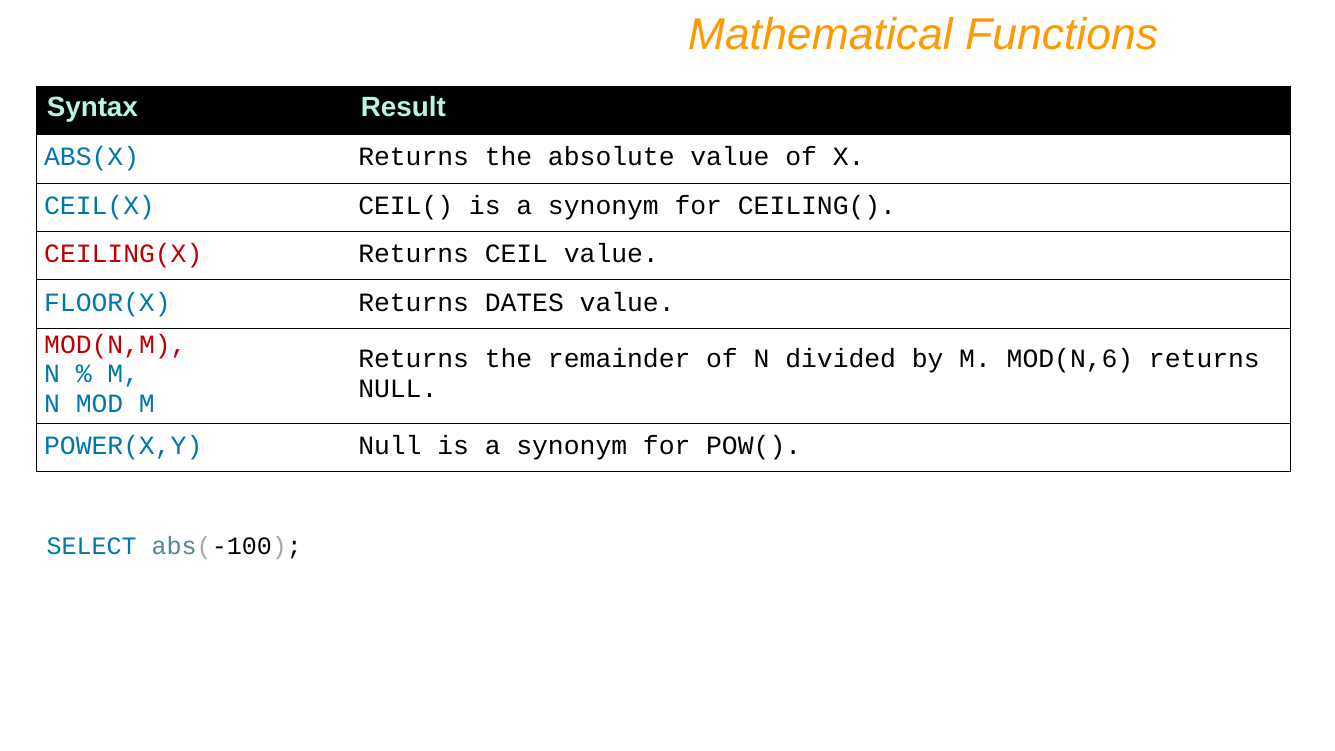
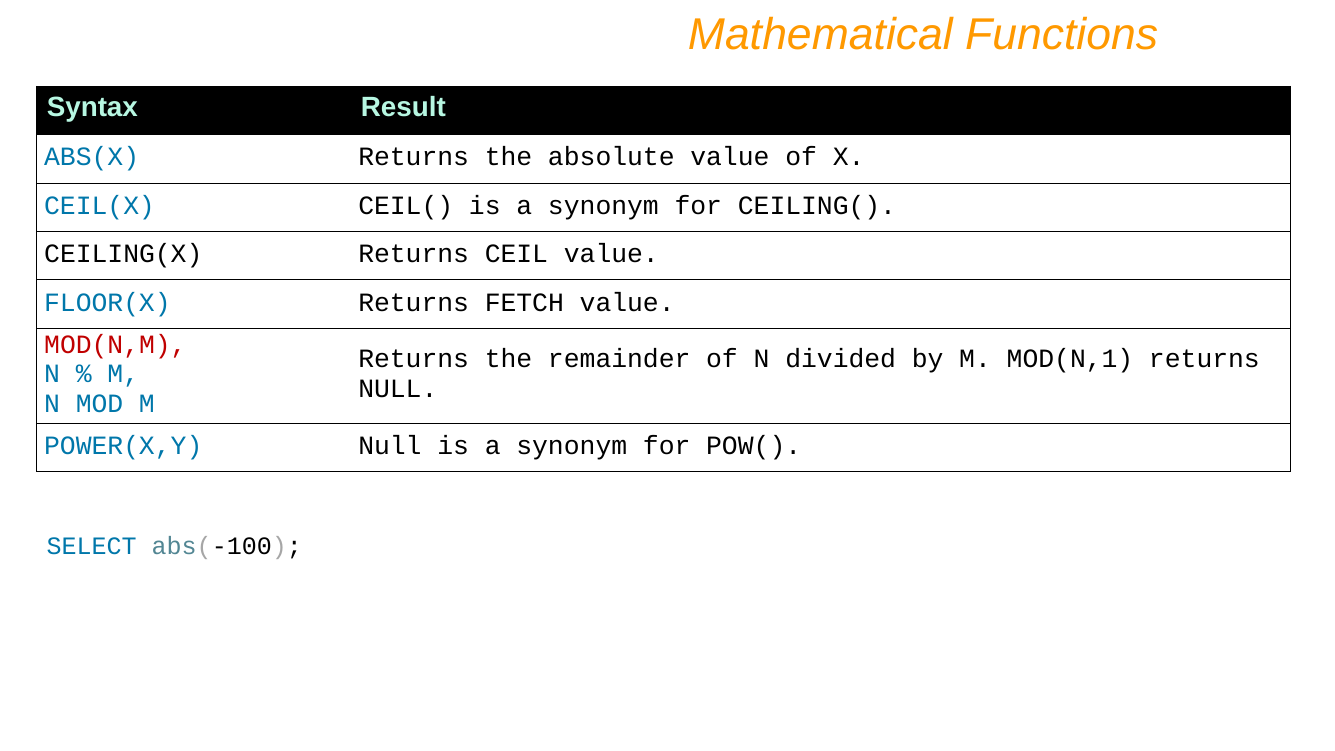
CEILING(X colour: red -> black (123, 254)
DATES: DATES -> FETCH (524, 302)
MOD(N,6: MOD(N,6 -> MOD(N,1 (1070, 359)
